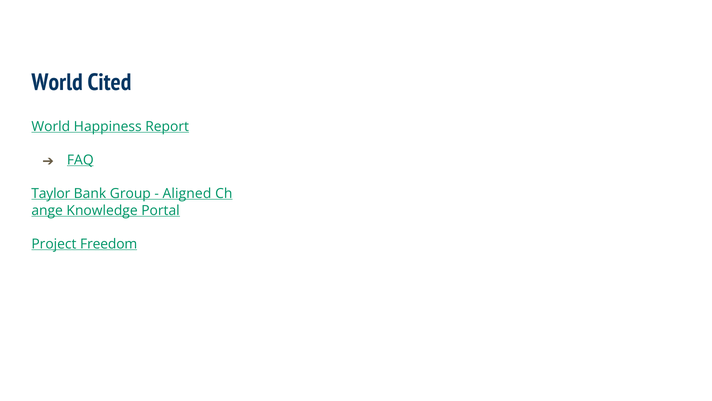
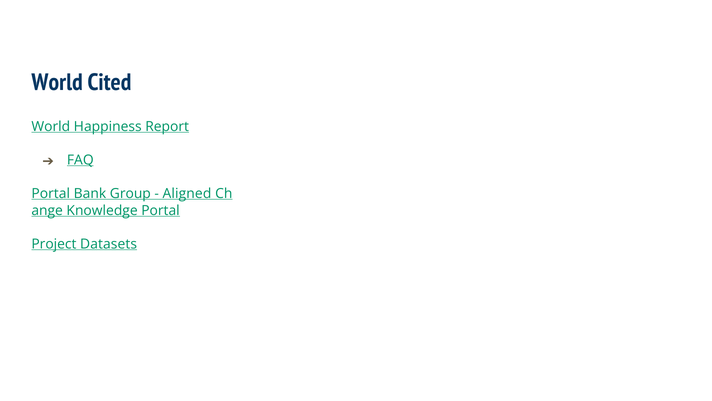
Taylor: Taylor -> Portal (51, 194)
Freedom: Freedom -> Datasets (109, 244)
